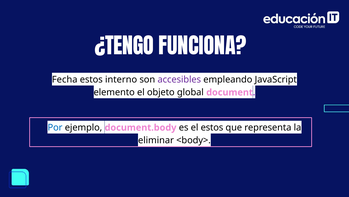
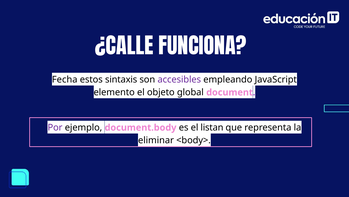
¿TENGO: ¿TENGO -> ¿CALLE (124, 47)
interno: interno -> sintaxis (121, 79)
Por colour: blue -> purple (55, 127)
el estos: estos -> listan (212, 127)
